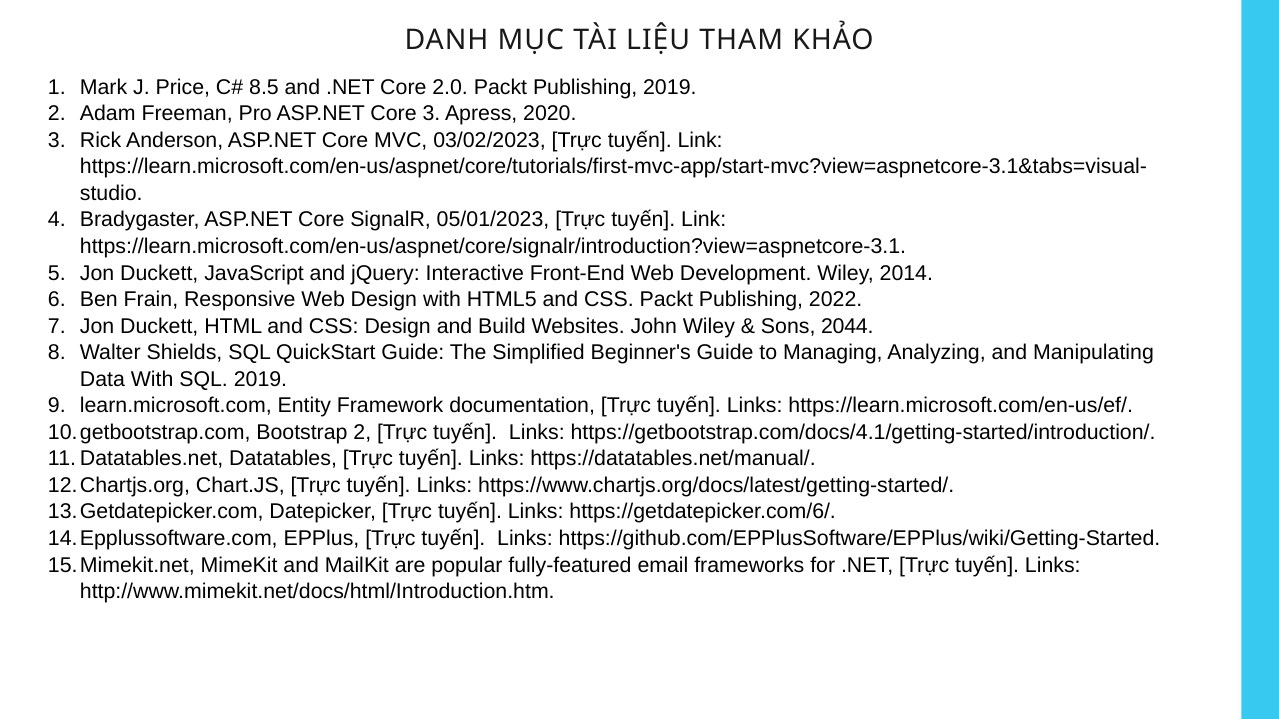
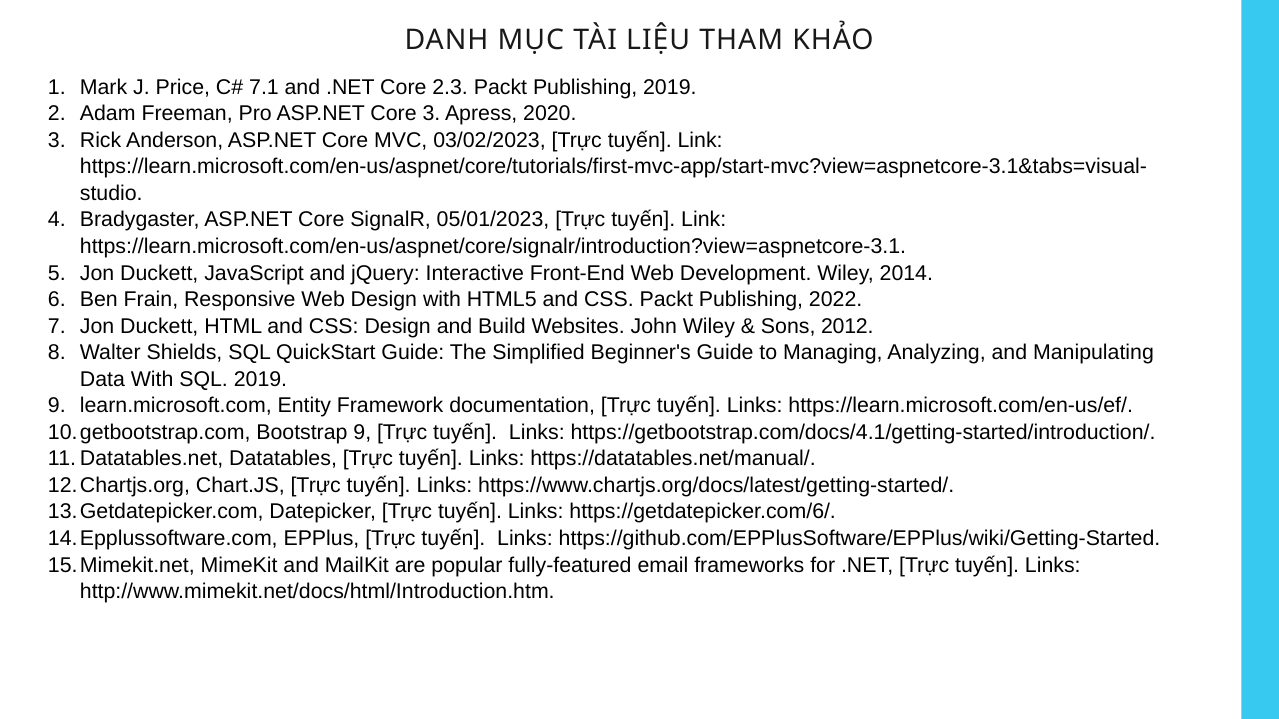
8.5: 8.5 -> 7.1 (264, 87)
2.0: 2.0 -> 2.3 (450, 87)
2044: 2044 -> 2012 (847, 326)
Bootstrap 2: 2 -> 9 (362, 433)
